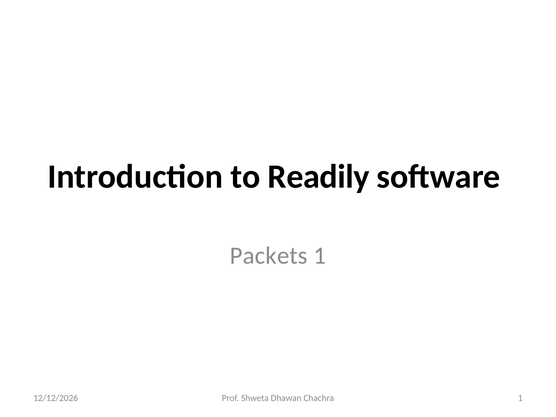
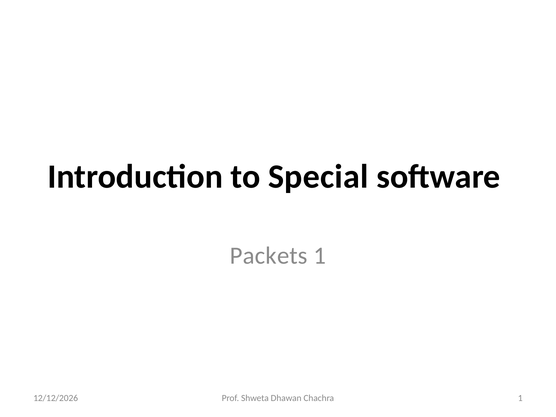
Readily: Readily -> Special (318, 177)
